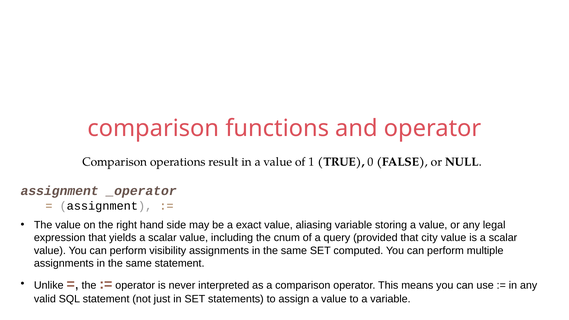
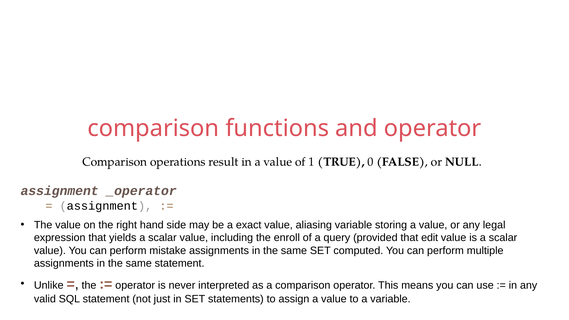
cnum: cnum -> enroll (287, 238)
city: city -> edit (430, 238)
visibility: visibility -> mistake (168, 251)
